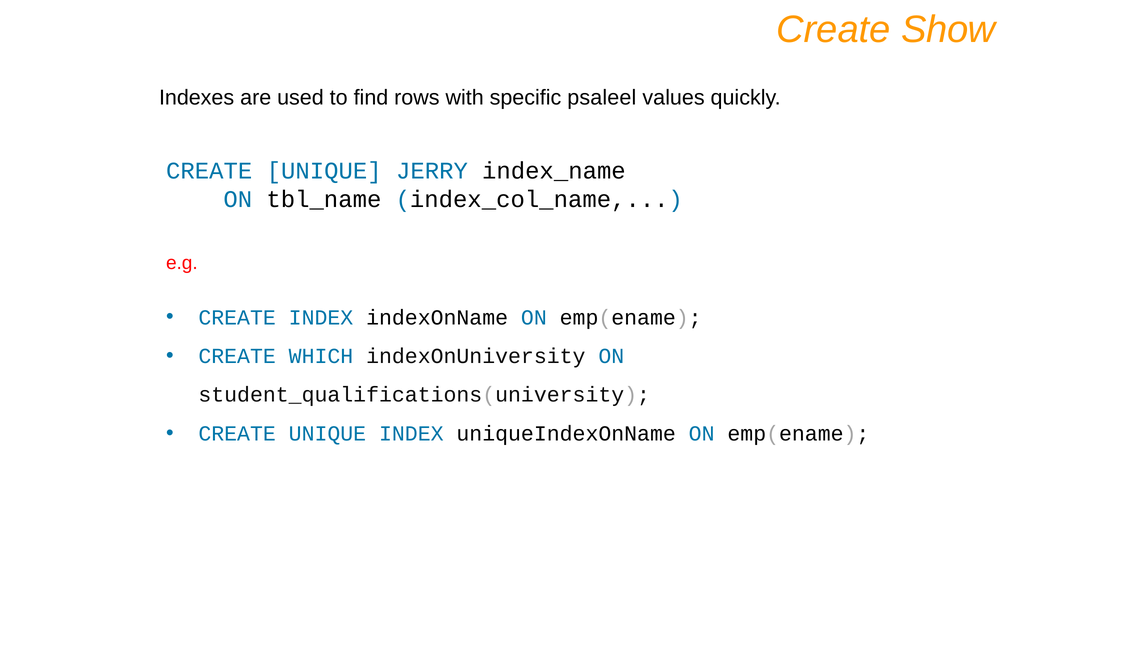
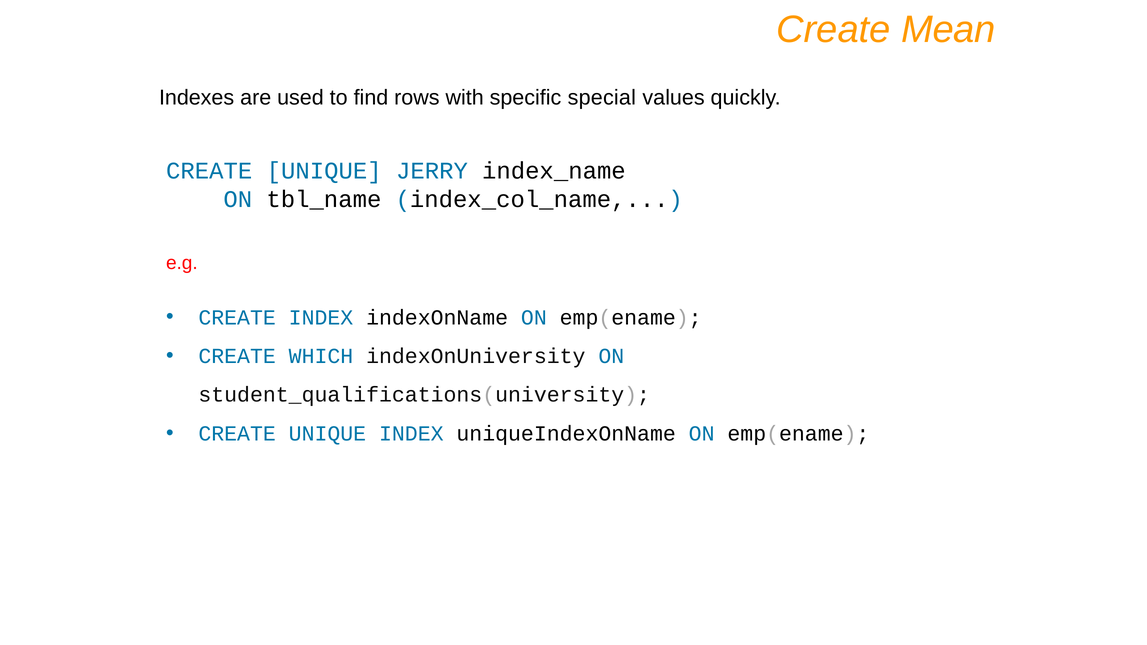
Show: Show -> Mean (948, 30)
psaleel: psaleel -> special (602, 97)
